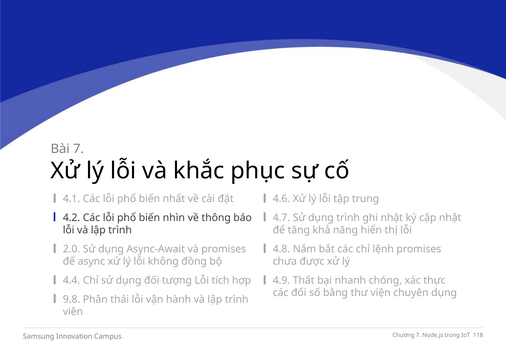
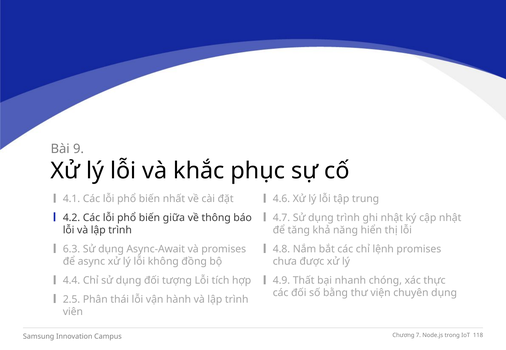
Bài 7: 7 -> 9 (78, 149)
nhìn: nhìn -> giữa (174, 218)
2.0: 2.0 -> 6.3 (72, 249)
9.8: 9.8 -> 2.5 (72, 300)
